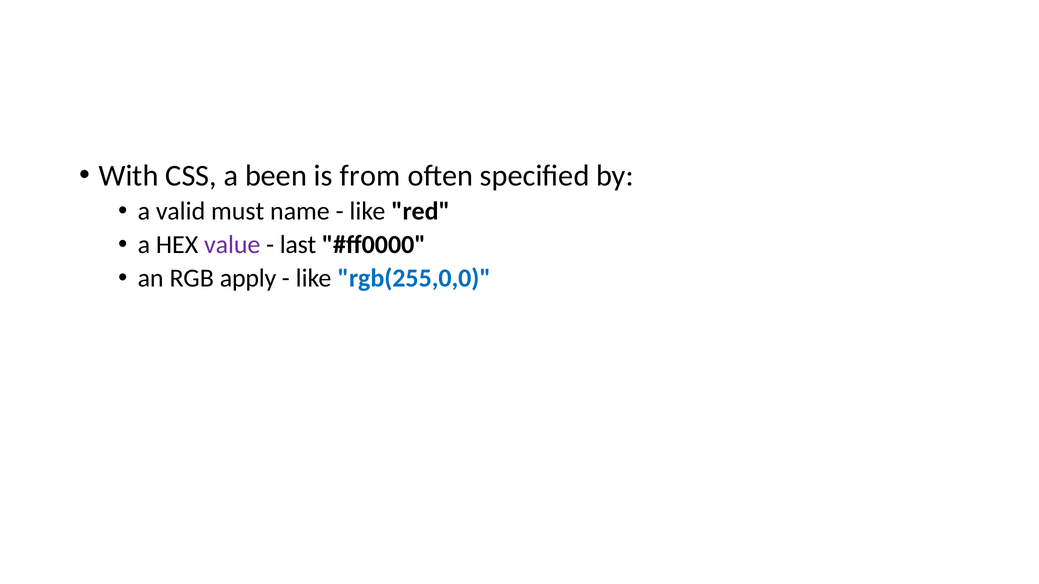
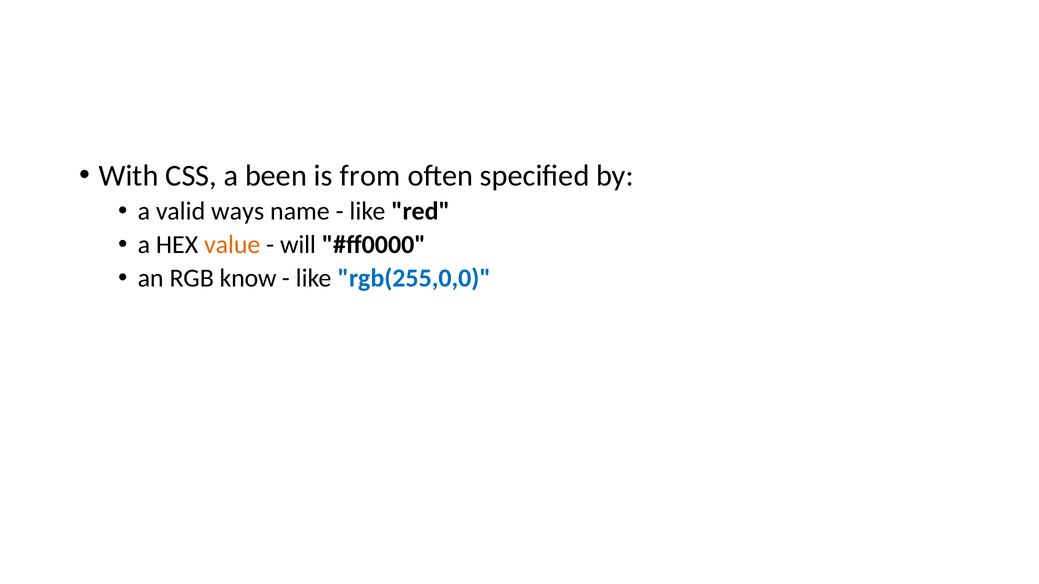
must: must -> ways (238, 211)
value colour: purple -> orange (232, 245)
last: last -> will (298, 245)
apply: apply -> know (248, 278)
